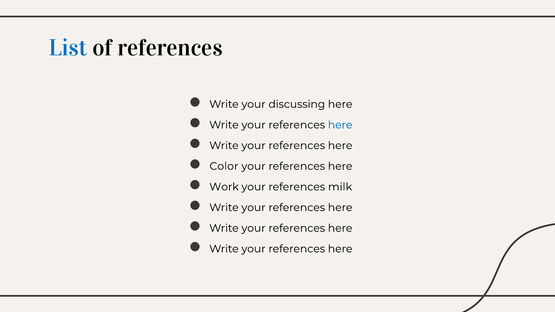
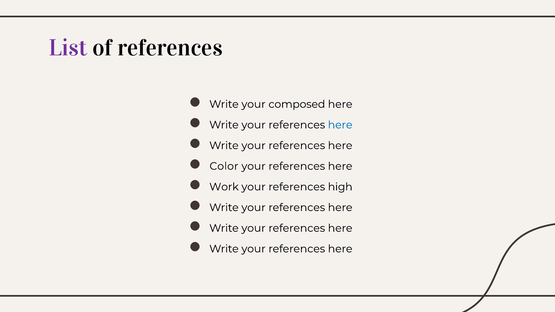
List colour: blue -> purple (68, 48)
discussing: discussing -> composed (297, 104)
milk: milk -> high (340, 187)
